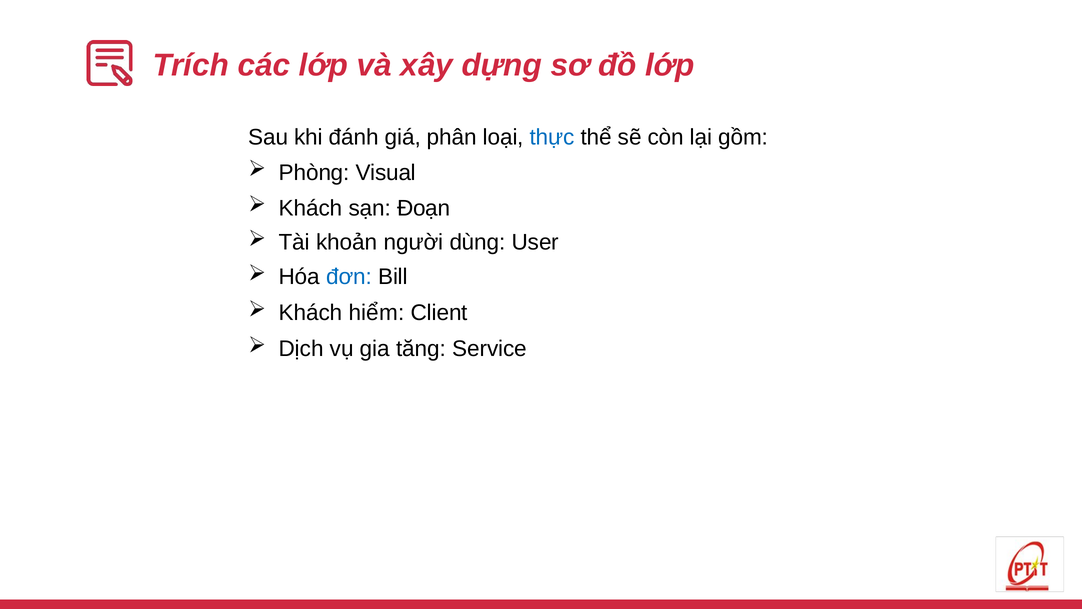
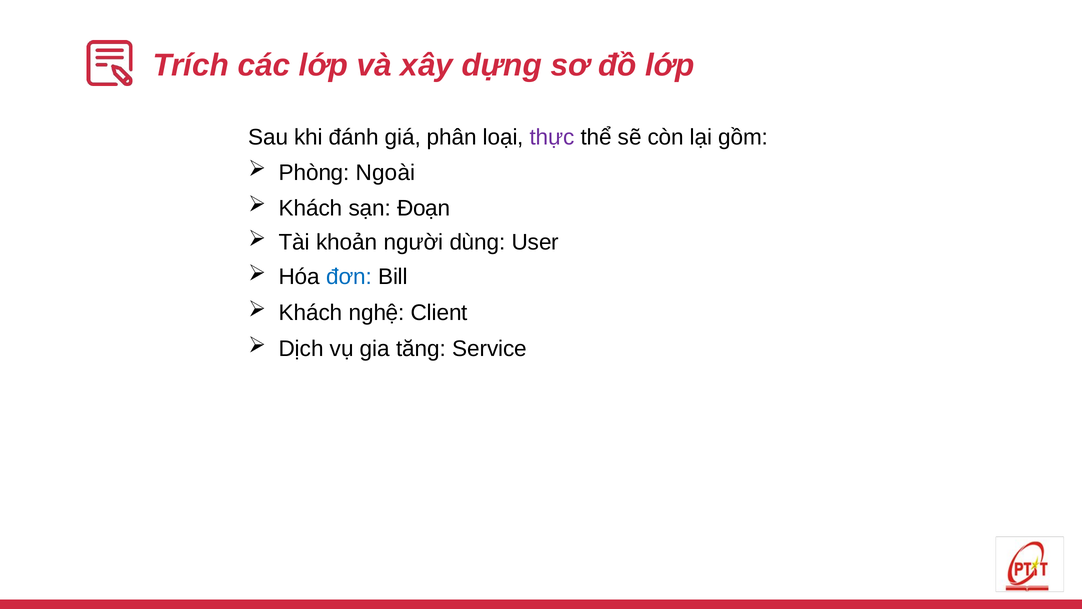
thực colour: blue -> purple (552, 137)
Visual: Visual -> Ngoài (386, 172)
hiểm: hiểm -> nghệ (377, 313)
